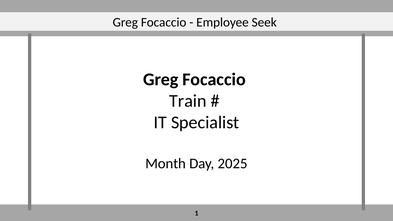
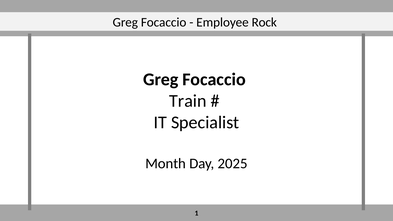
Seek: Seek -> Rock (264, 22)
